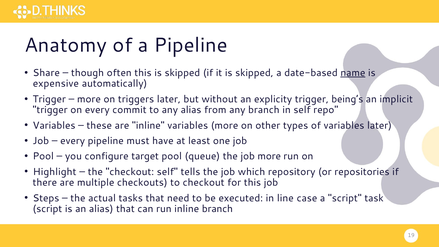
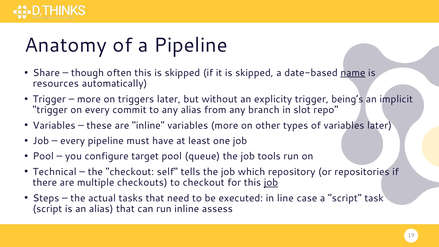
expensive: expensive -> resources (56, 84)
in self: self -> slot (302, 110)
job more: more -> tools (269, 156)
Highlight: Highlight -> Technical (55, 172)
job underline: none -> present (271, 183)
inline branch: branch -> assess (217, 209)
